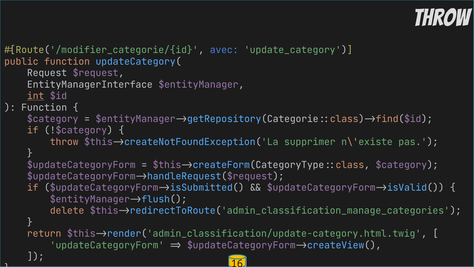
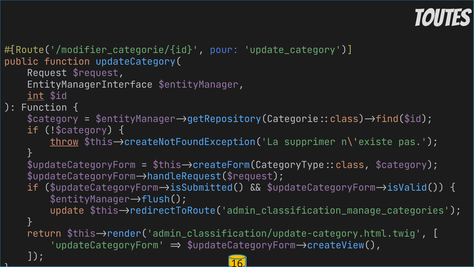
throw: throw -> toutes (441, 18)
avec: avec -> pour (224, 50)
throw underline: none -> present (64, 142)
delete: delete -> update (67, 211)
